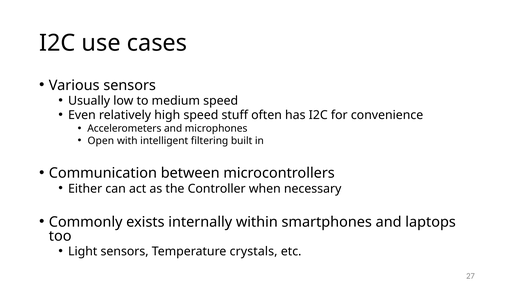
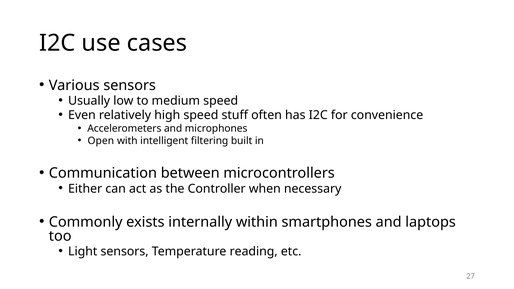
crystals: crystals -> reading (254, 252)
